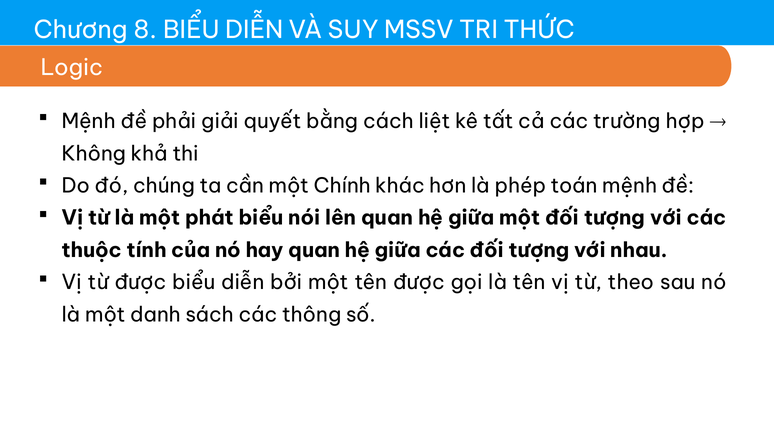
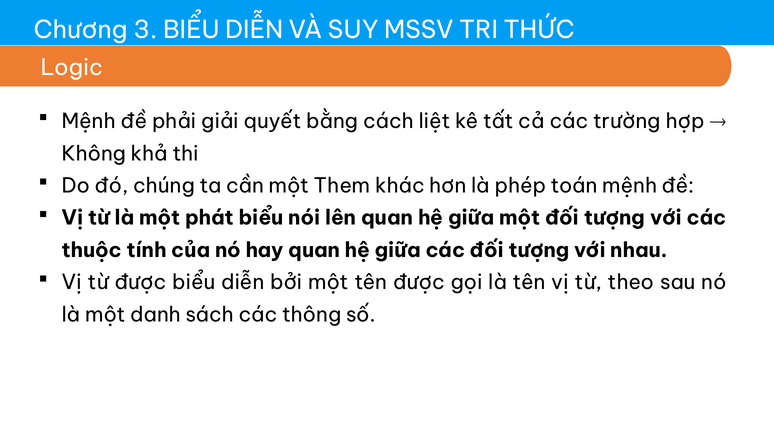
8: 8 -> 3 (145, 30)
Chính: Chính -> Them (342, 186)
